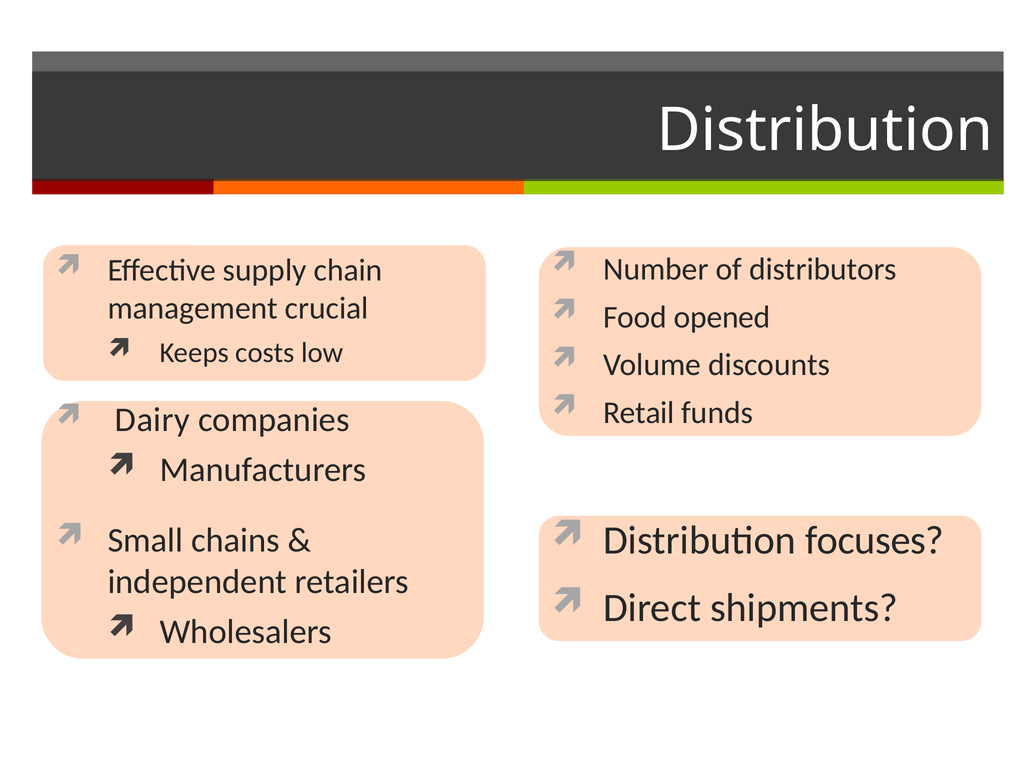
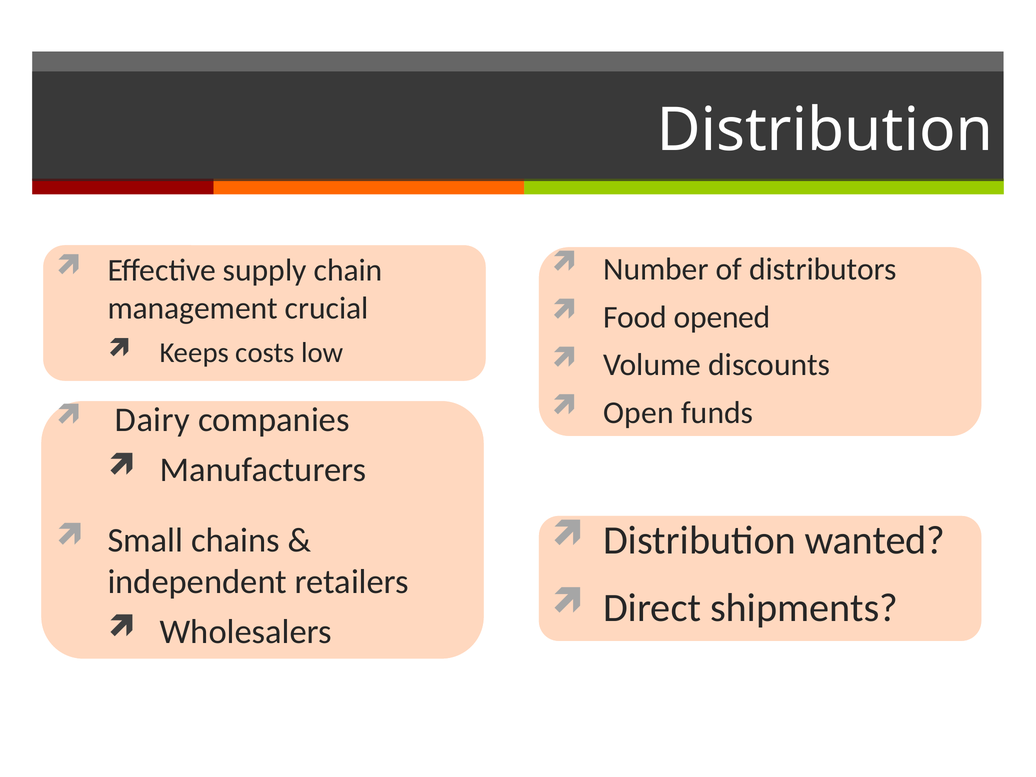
Retail: Retail -> Open (639, 413)
focuses: focuses -> wanted (875, 540)
